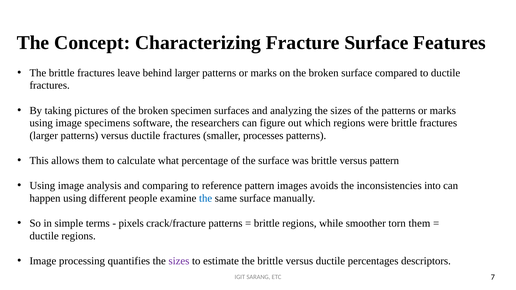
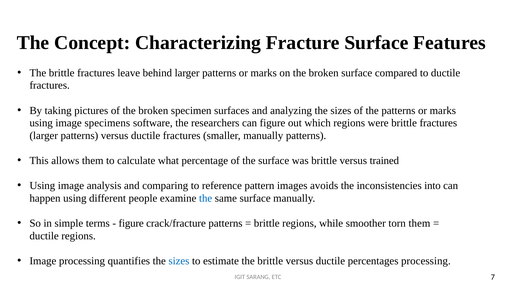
smaller processes: processes -> manually (263, 136)
versus pattern: pattern -> trained (384, 161)
pixels: pixels -> figure (131, 223)
sizes colour: purple -> blue (179, 261)
percentages descriptors: descriptors -> processing (426, 261)
